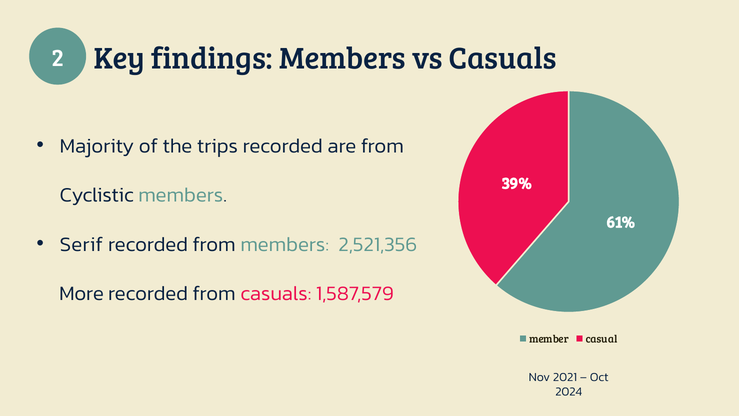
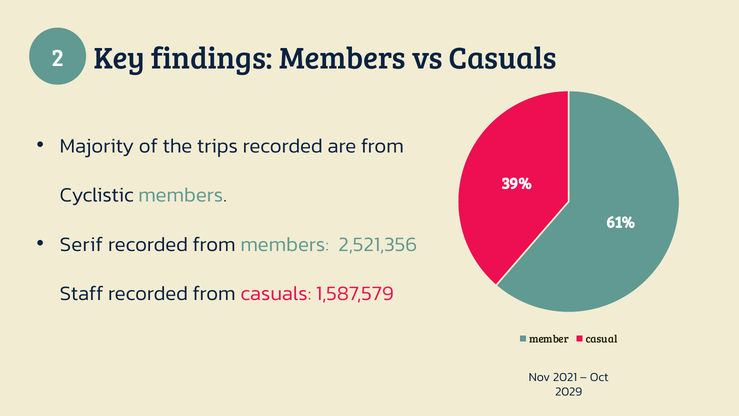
More: More -> Staff (82, 293)
2024: 2024 -> 2029 (569, 392)
